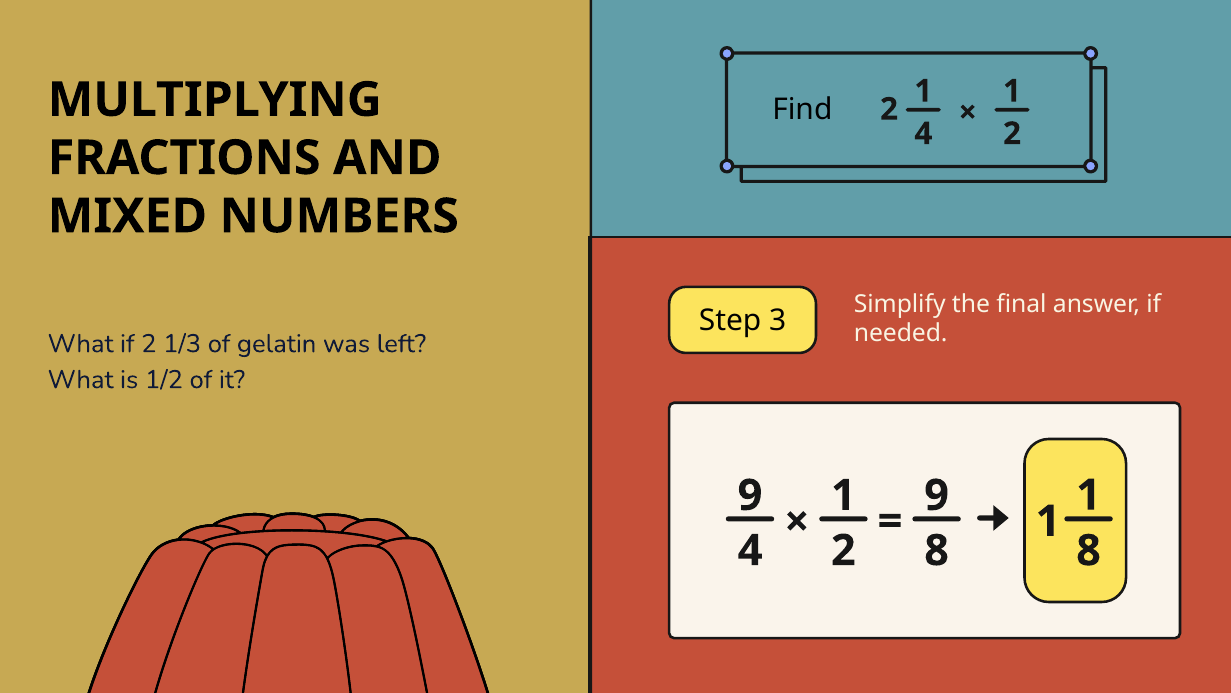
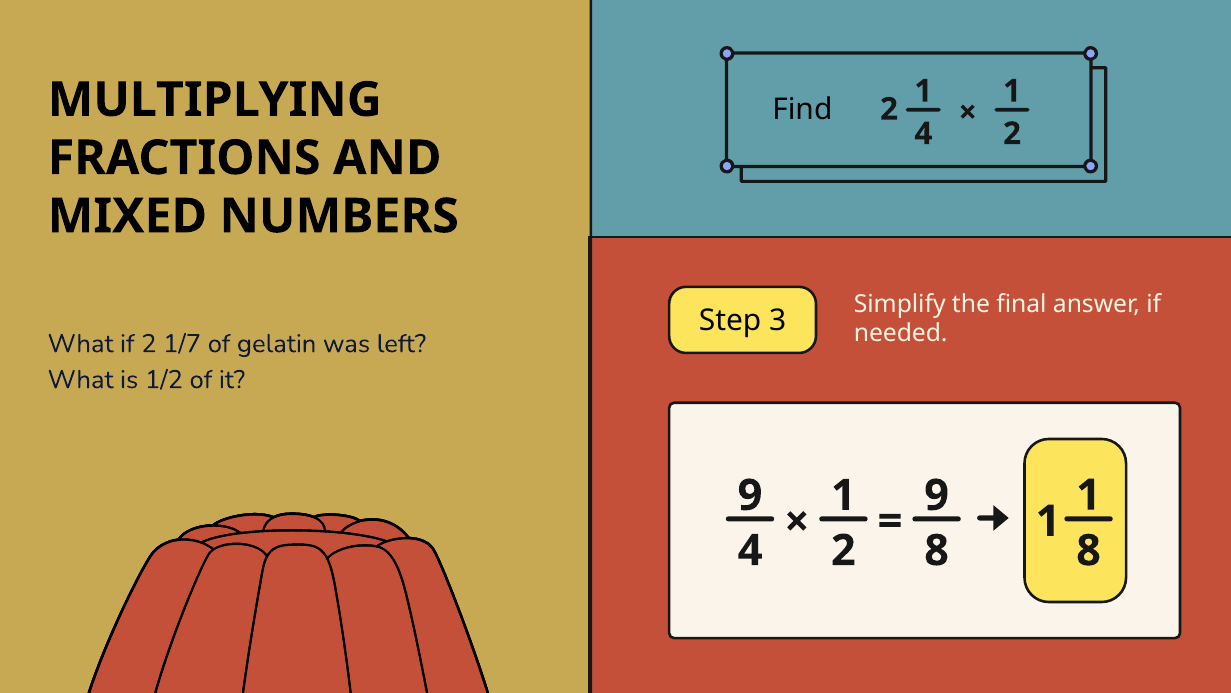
1/3: 1/3 -> 1/7 (182, 343)
